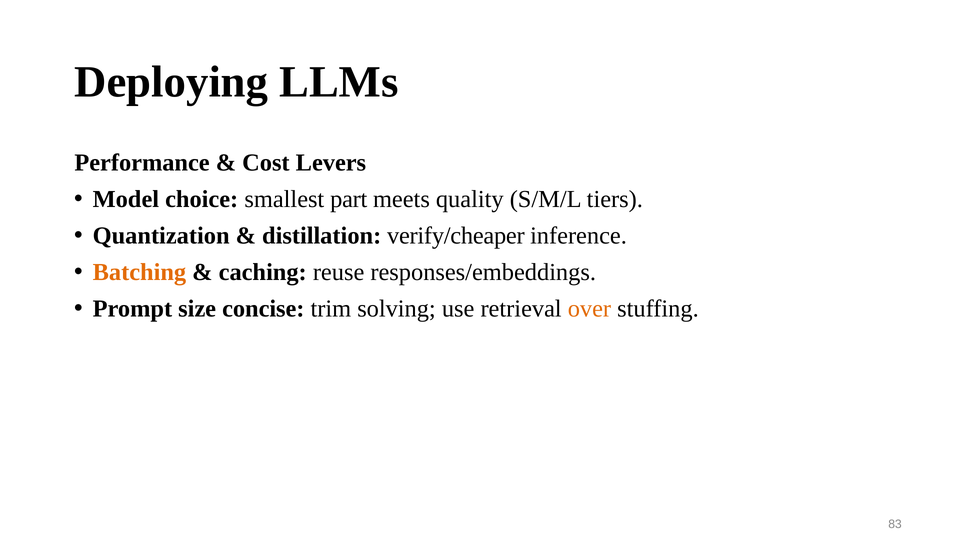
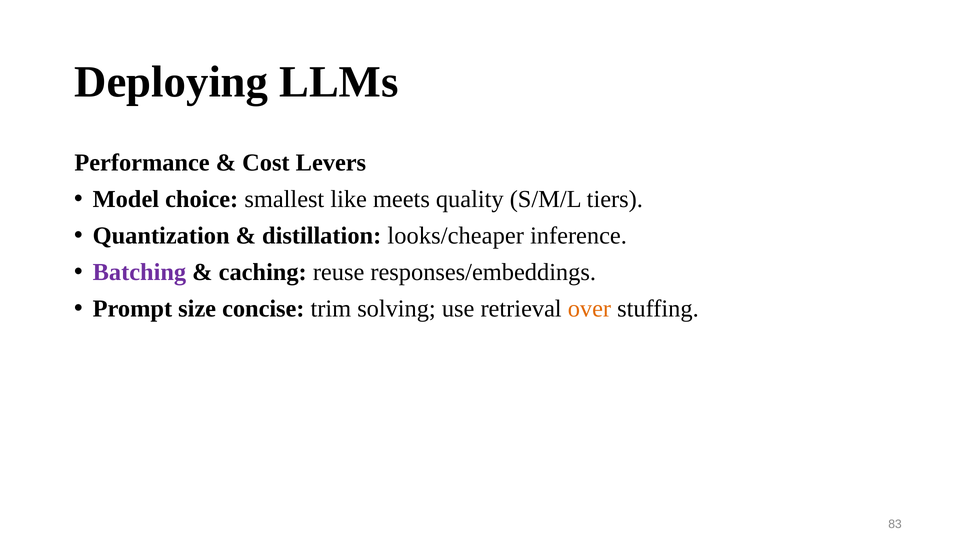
part: part -> like (349, 199)
verify/cheaper: verify/cheaper -> looks/cheaper (456, 236)
Batching colour: orange -> purple (139, 272)
